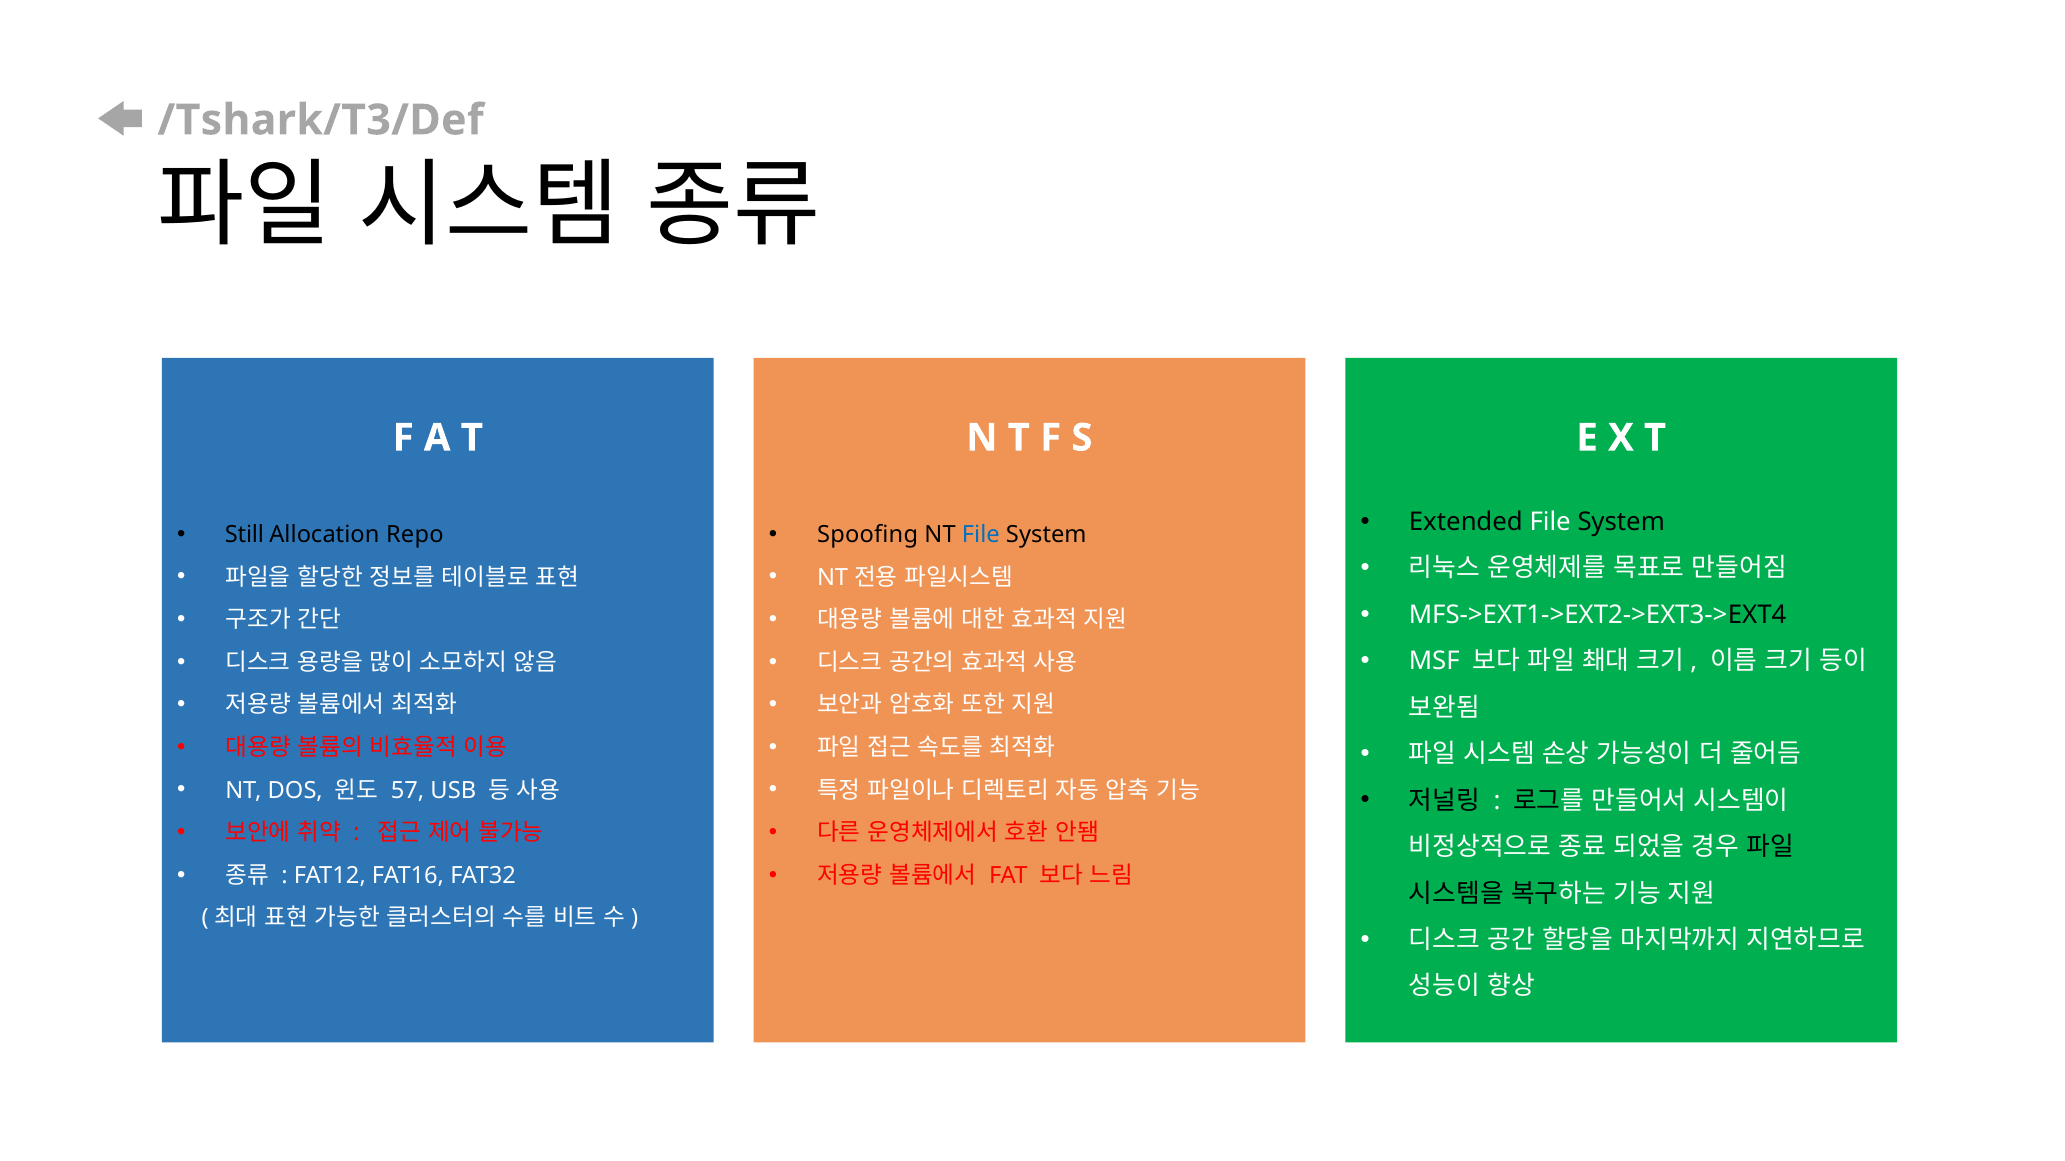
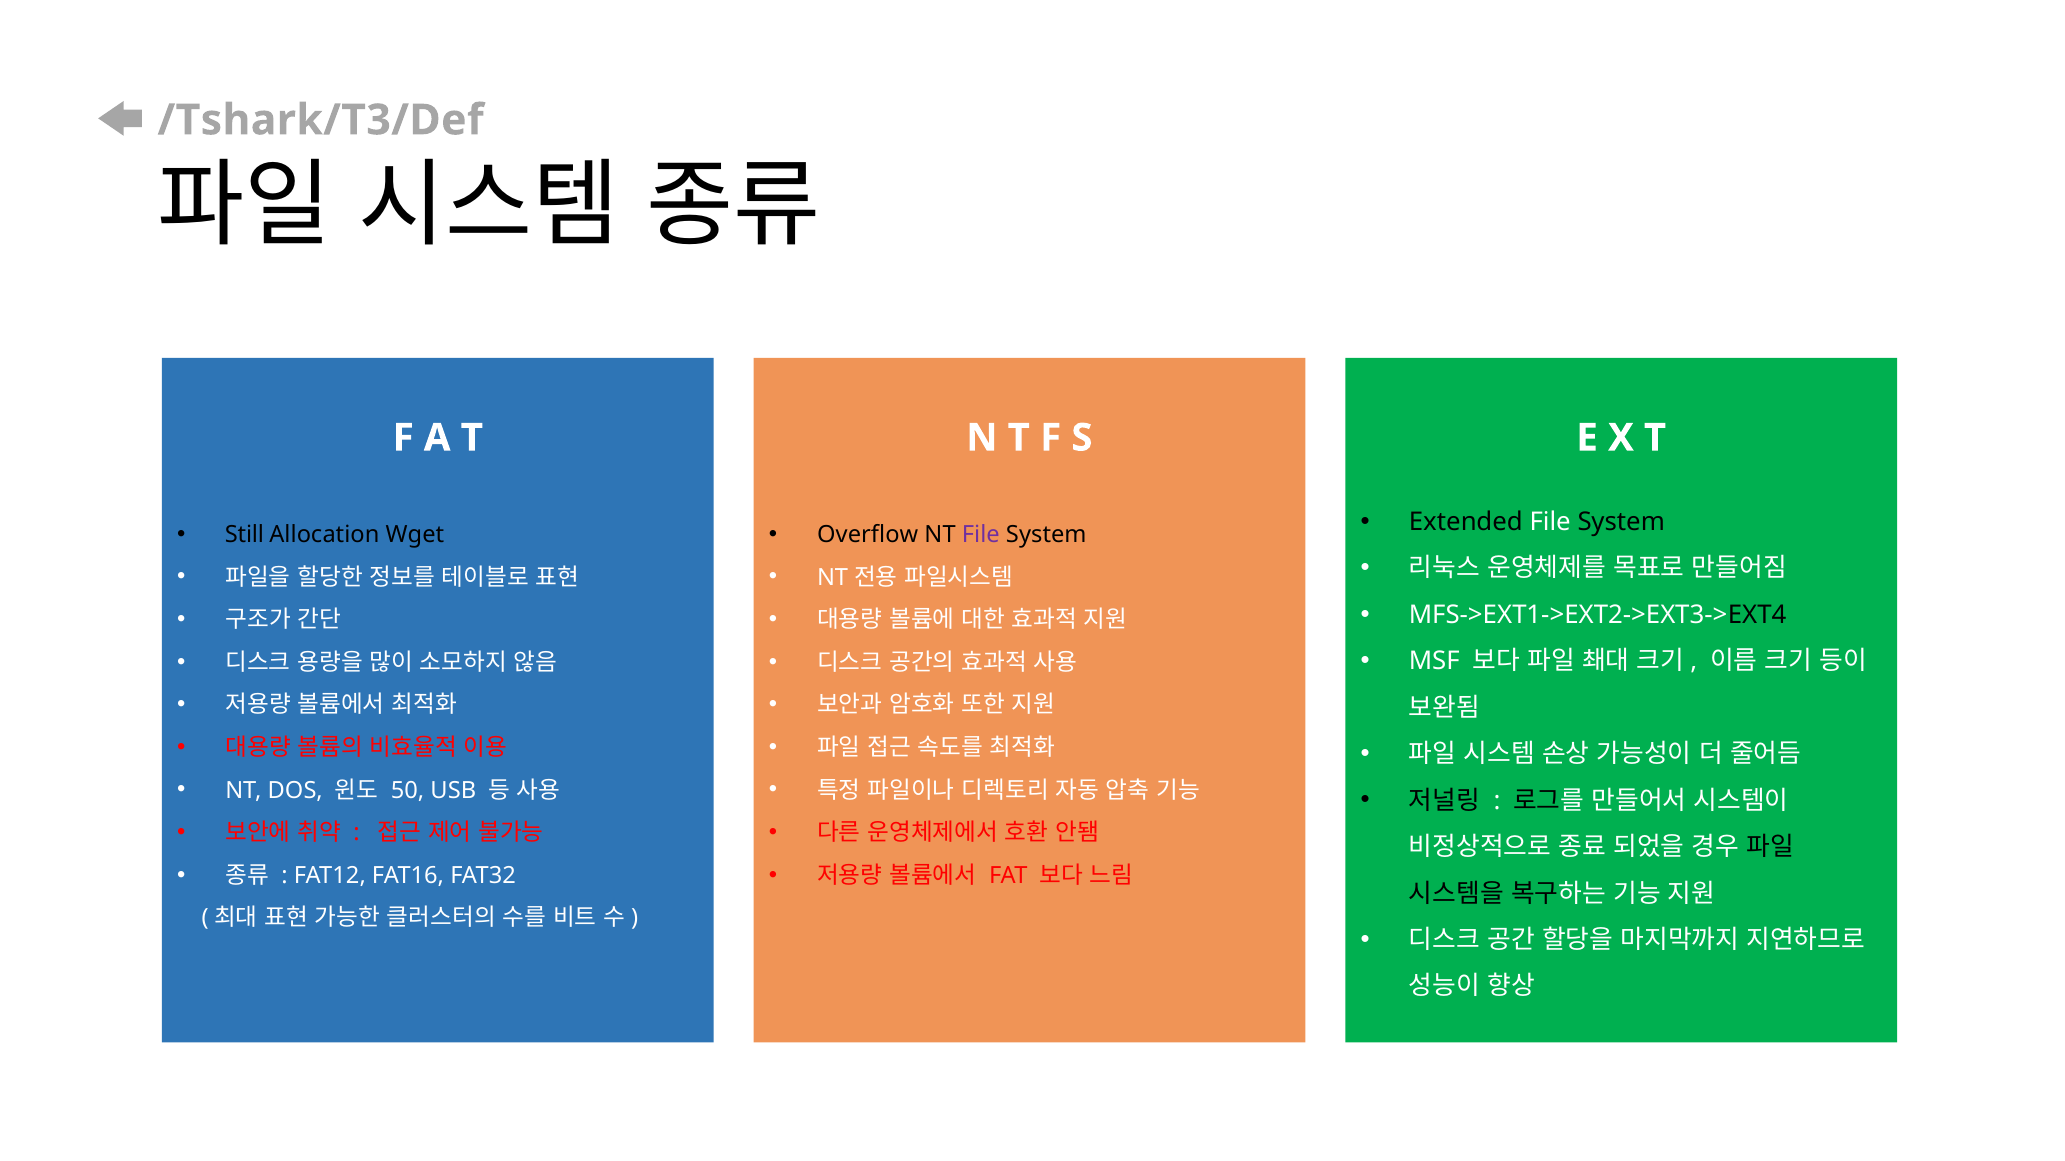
Repo: Repo -> Wget (415, 535)
Spoofing: Spoofing -> Overflow (868, 535)
File colour: blue -> purple (981, 535)
57: 57 -> 50 (408, 791)
